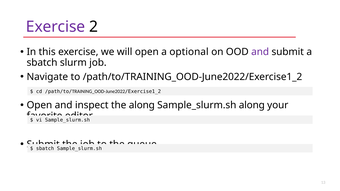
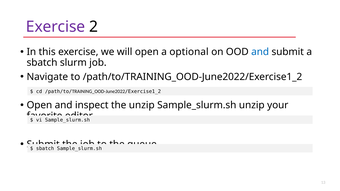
and colour: purple -> blue (260, 52)
the along: along -> unzip (142, 105)
Sample_slurm.sh along: along -> unzip (252, 105)
